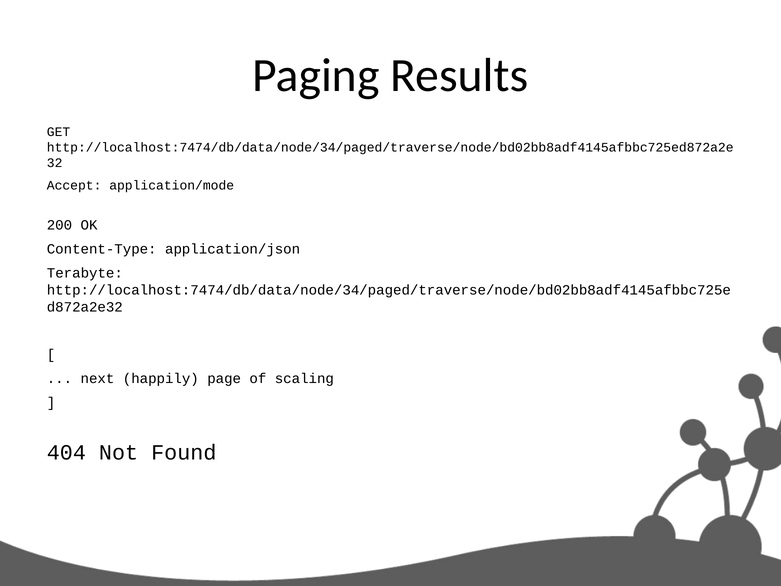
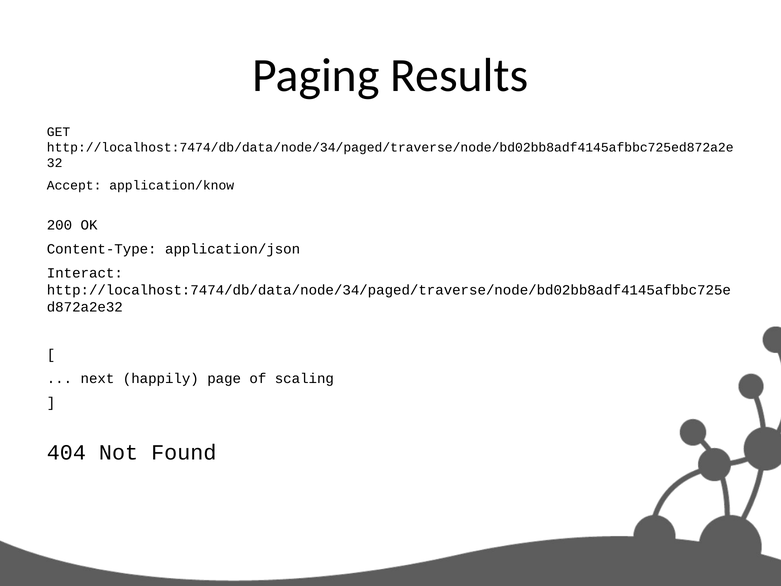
application/mode: application/mode -> application/know (172, 186)
Terabyte: Terabyte -> Interact (85, 273)
